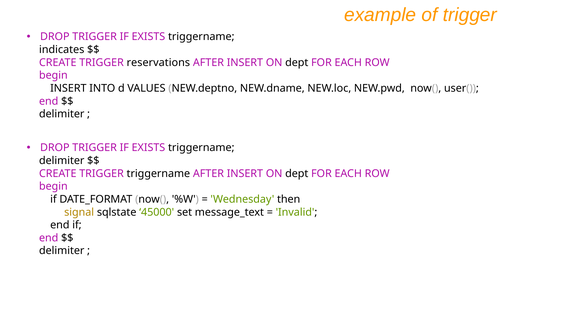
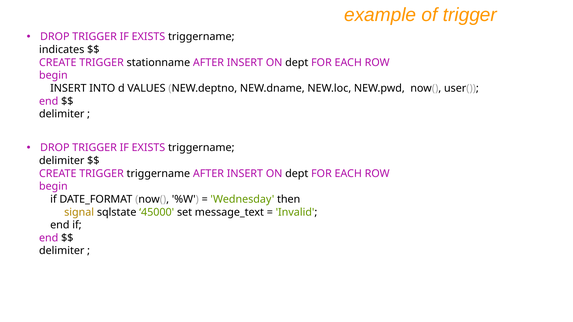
reservations: reservations -> stationname (158, 63)
